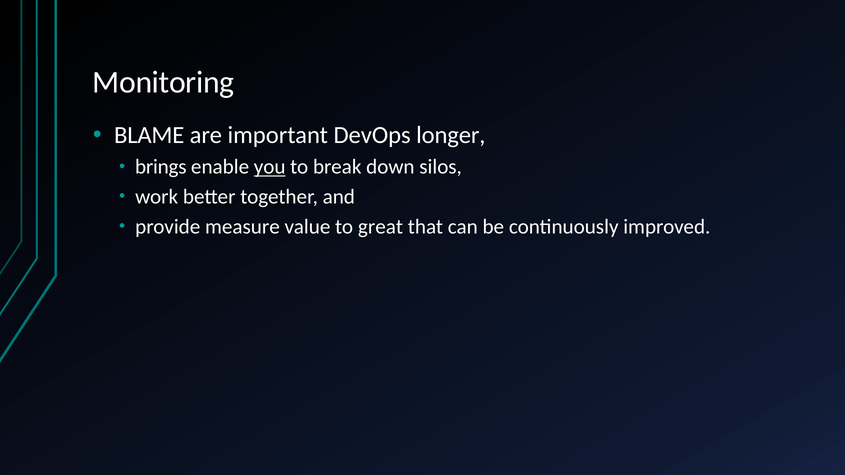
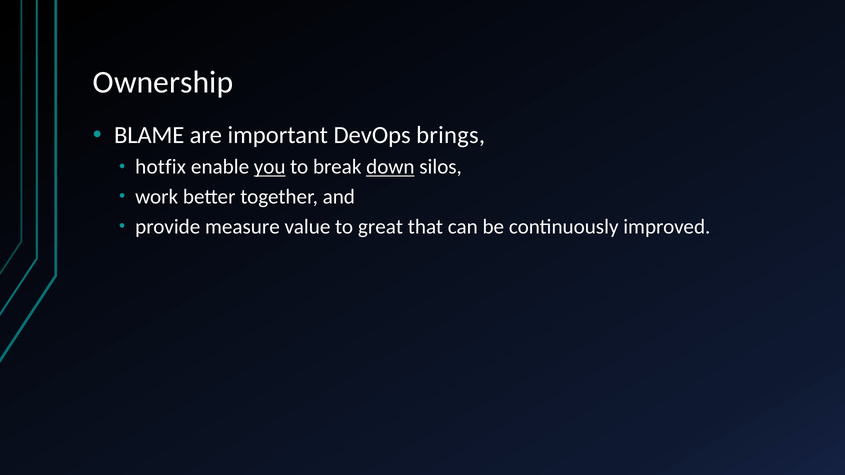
Monitoring: Monitoring -> Ownership (163, 82)
longer: longer -> brings (451, 135)
brings: brings -> hotfix (161, 167)
down underline: none -> present (390, 167)
